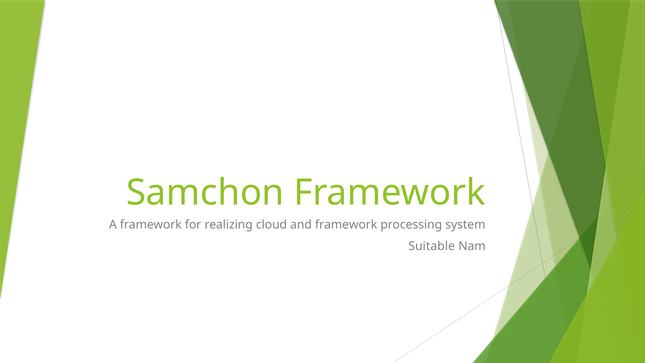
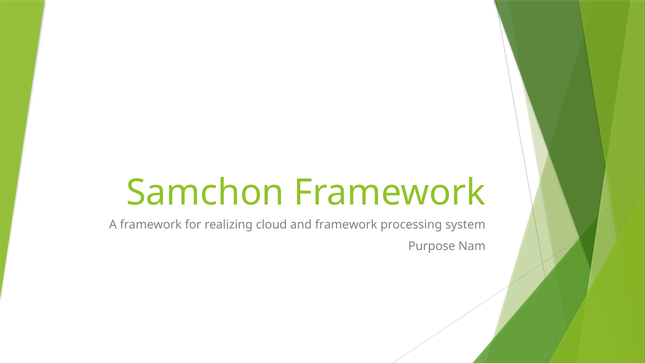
Suitable: Suitable -> Purpose (432, 246)
